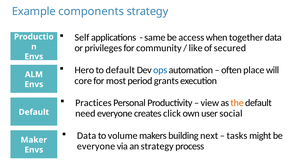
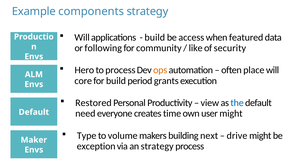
Self: Self -> Will (82, 37)
same: same -> build (155, 37)
together: together -> featured (246, 37)
privileges: privileges -> following (103, 48)
secured: secured -> security (230, 48)
to default: default -> process (120, 70)
ops colour: blue -> orange (160, 70)
for most: most -> build (116, 81)
Practices: Practices -> Restored (93, 103)
the colour: orange -> blue (237, 103)
click: click -> time (172, 114)
user social: social -> might (231, 114)
Data: Data -> Type (87, 136)
tasks: tasks -> drive (237, 136)
everyone: everyone -> exception (96, 146)
